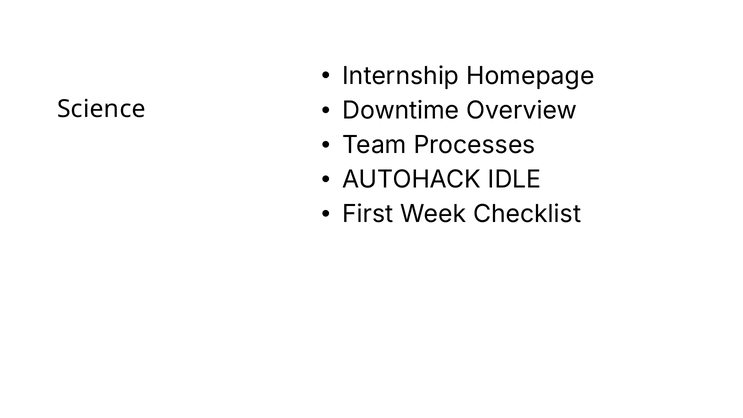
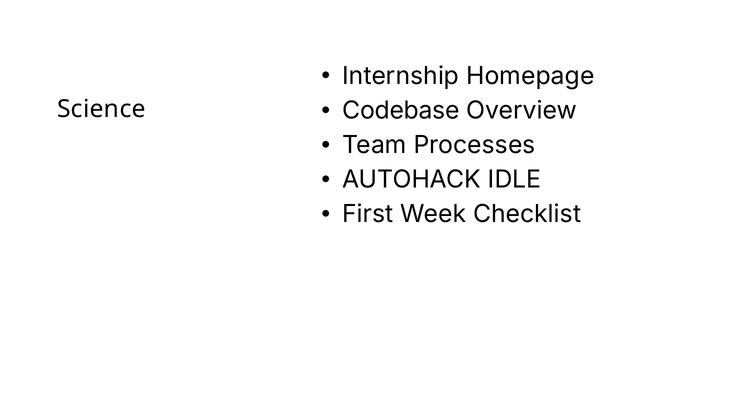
Downtime: Downtime -> Codebase (401, 111)
